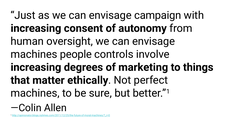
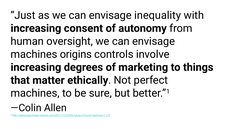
campaign: campaign -> inequality (158, 15)
people: people -> origins (76, 54)
